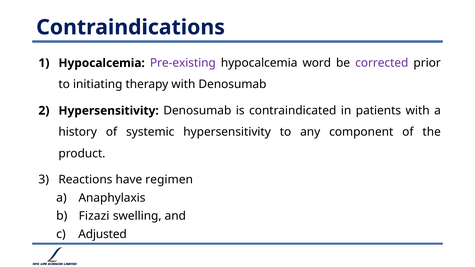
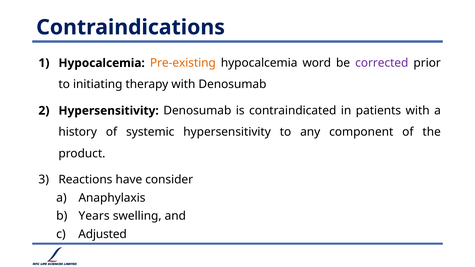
Pre-existing colour: purple -> orange (183, 63)
regimen: regimen -> consider (169, 180)
Fizazi: Fizazi -> Years (94, 216)
